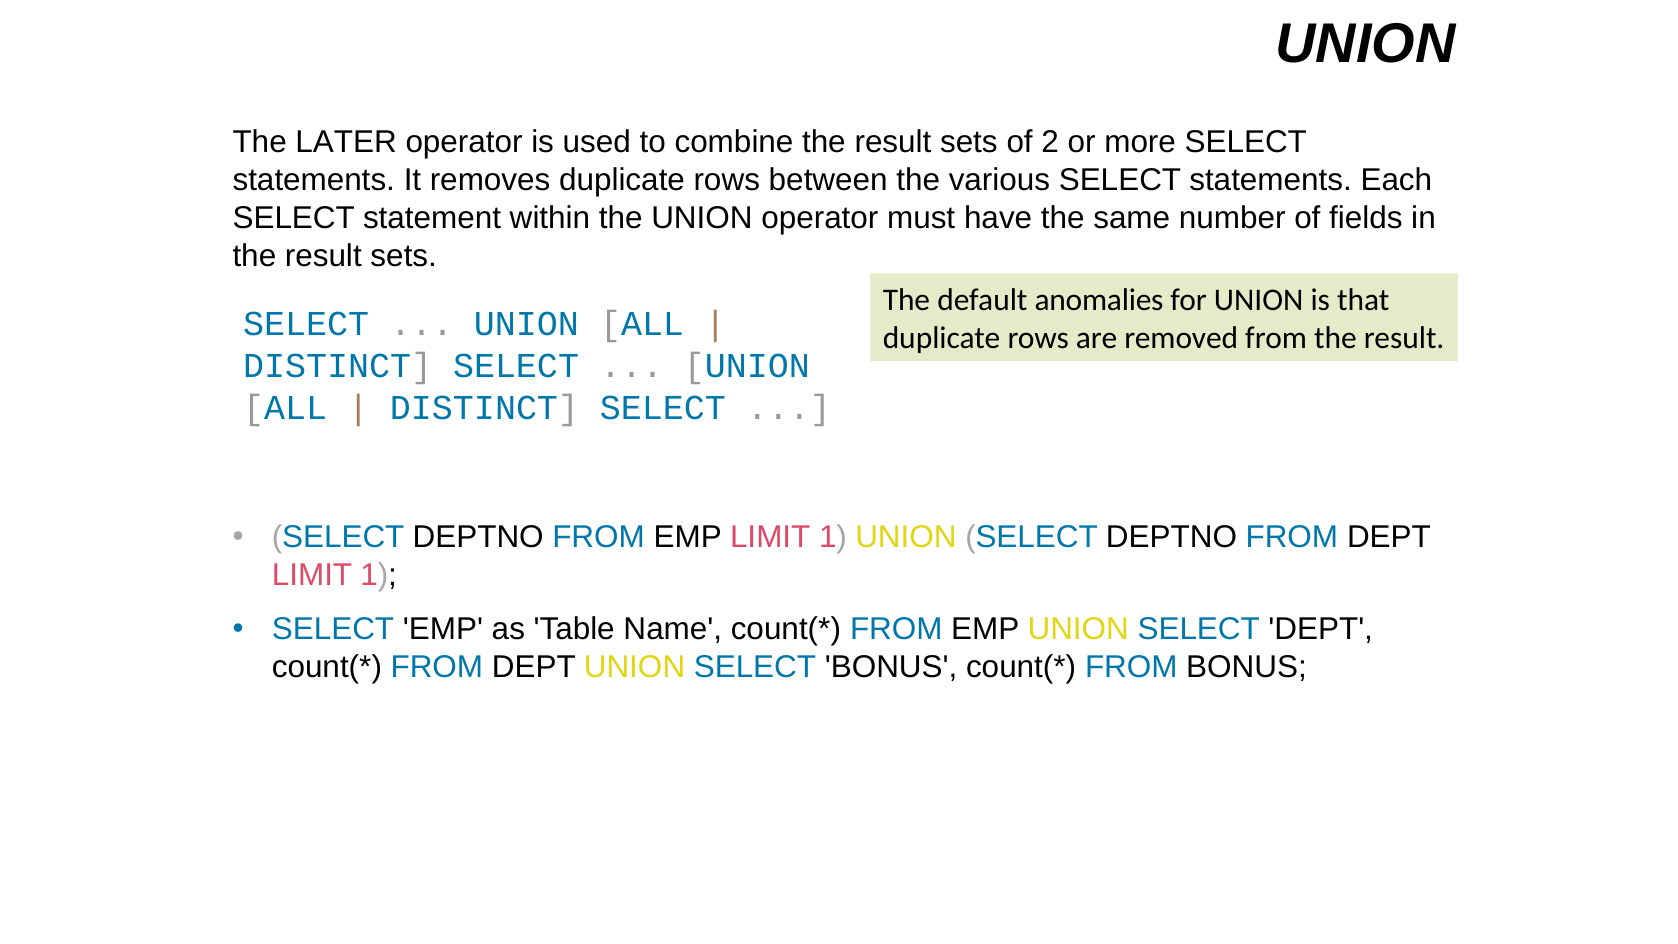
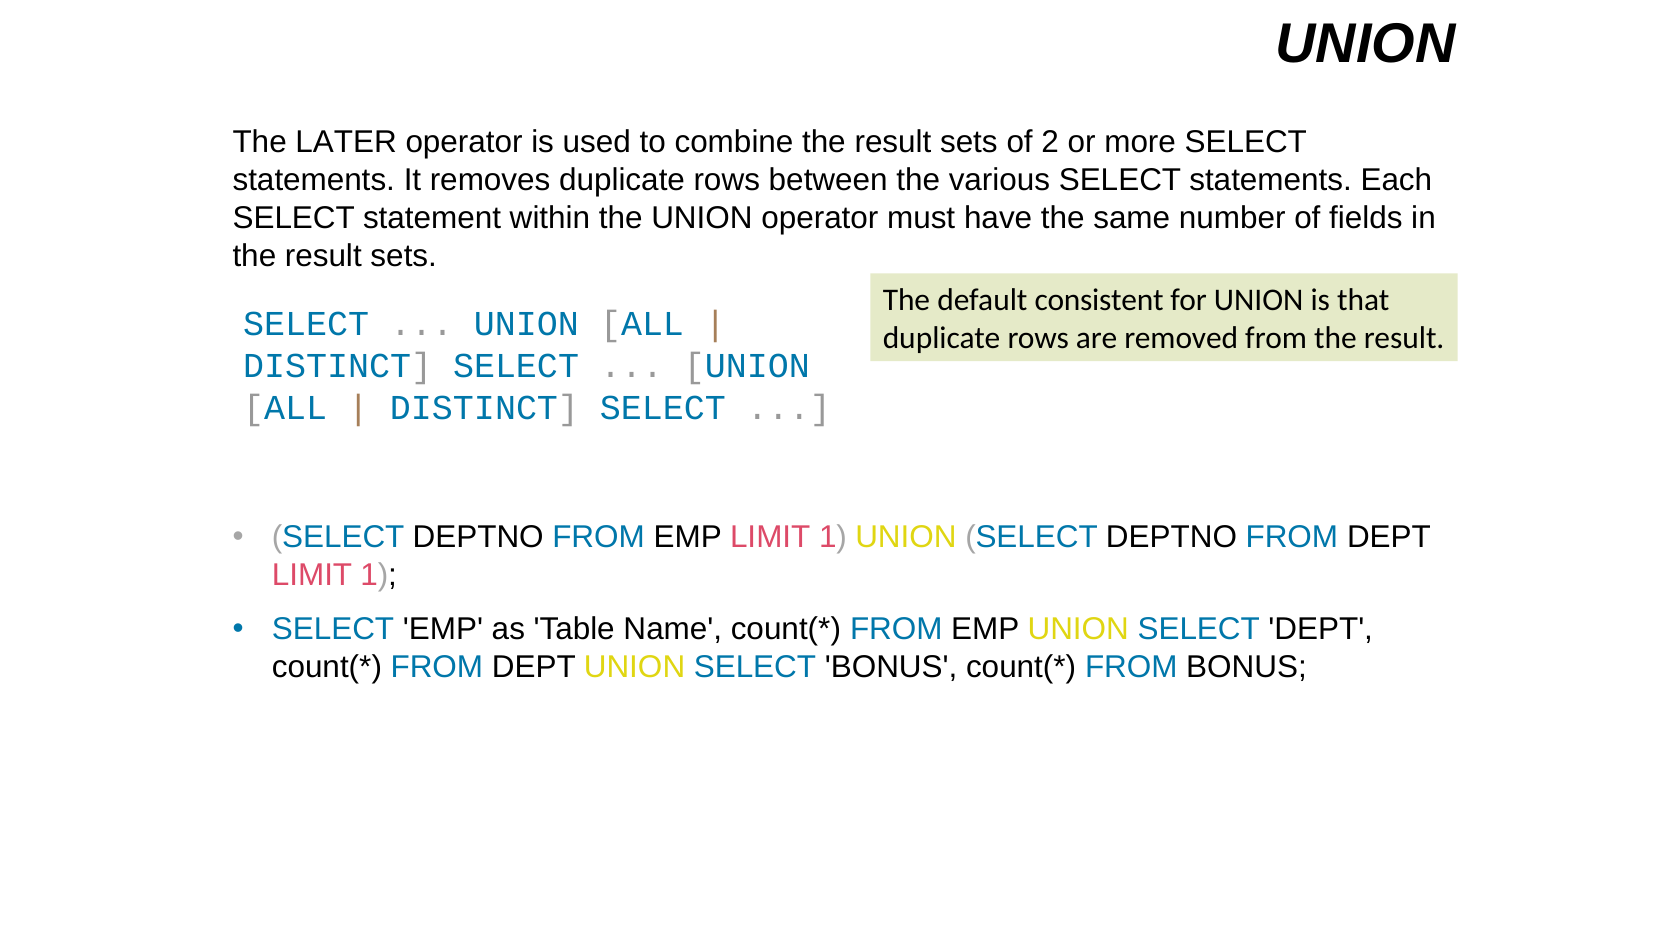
anomalies: anomalies -> consistent (1099, 301)
